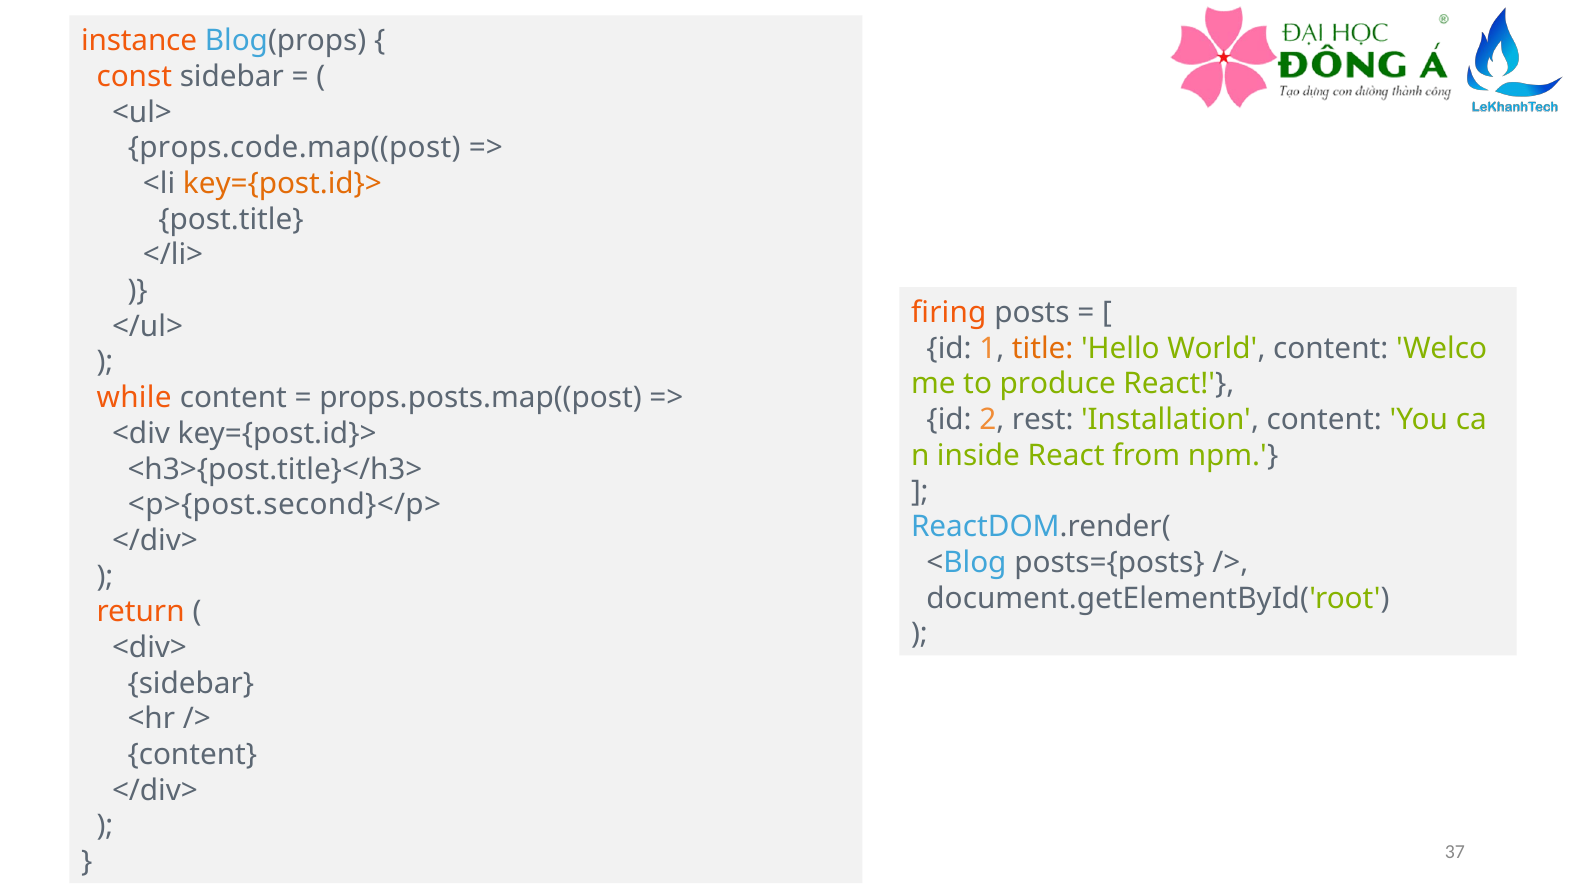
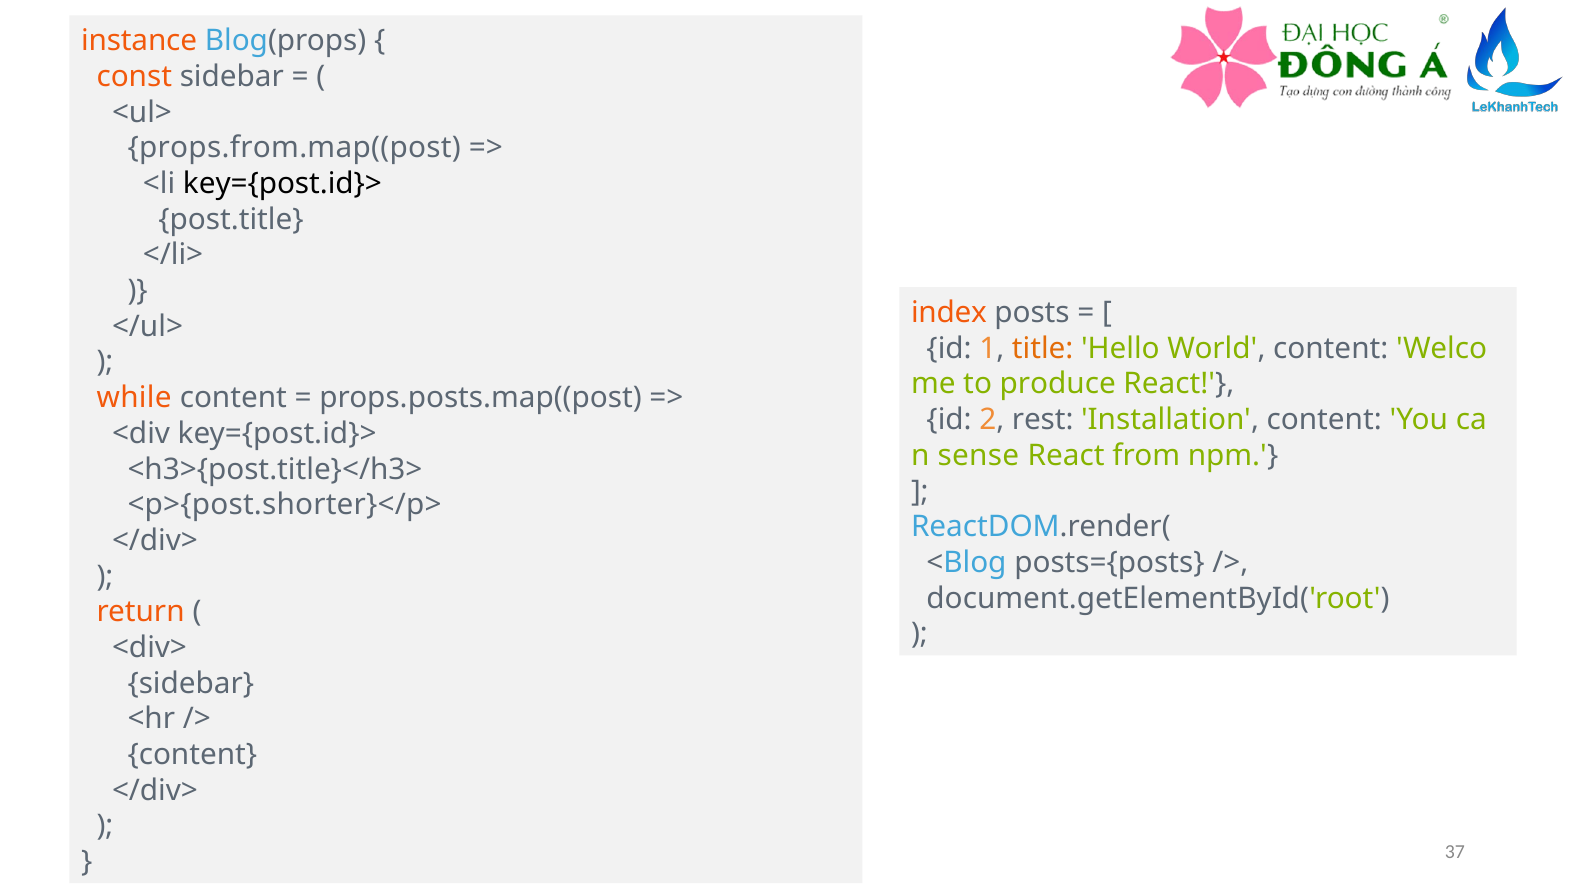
props.code.map((post: props.code.map((post -> props.from.map((post (294, 148)
key={post.id}> colour: orange -> black (282, 184)
firing: firing -> index (949, 313)
inside: inside -> sense (978, 456)
<p>{post.second}</p>: <p>{post.second}</p> -> <p>{post.shorter}</p> (285, 505)
